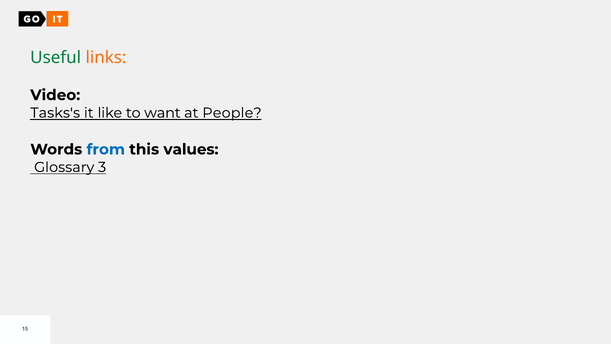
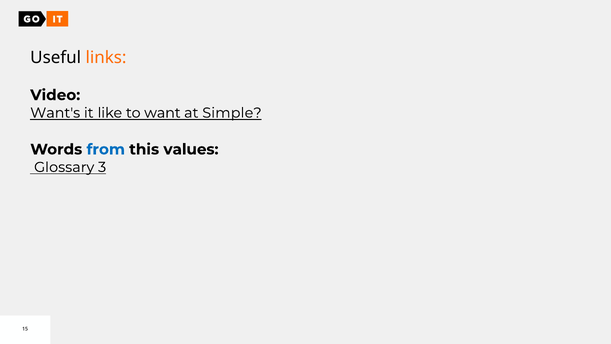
Useful colour: green -> black (56, 57)
Tasks's: Tasks's -> Want's (55, 113)
People: People -> Simple (232, 113)
